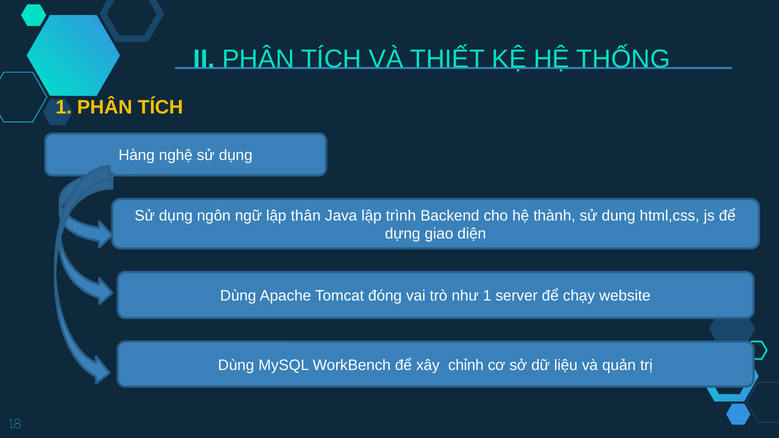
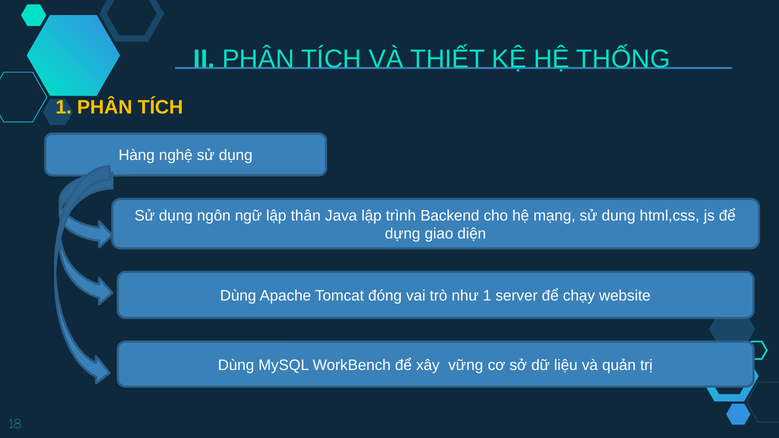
thành: thành -> mạng (554, 216)
chỉnh: chỉnh -> vững (466, 365)
